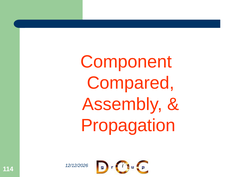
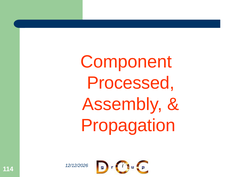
Compared: Compared -> Processed (131, 83)
